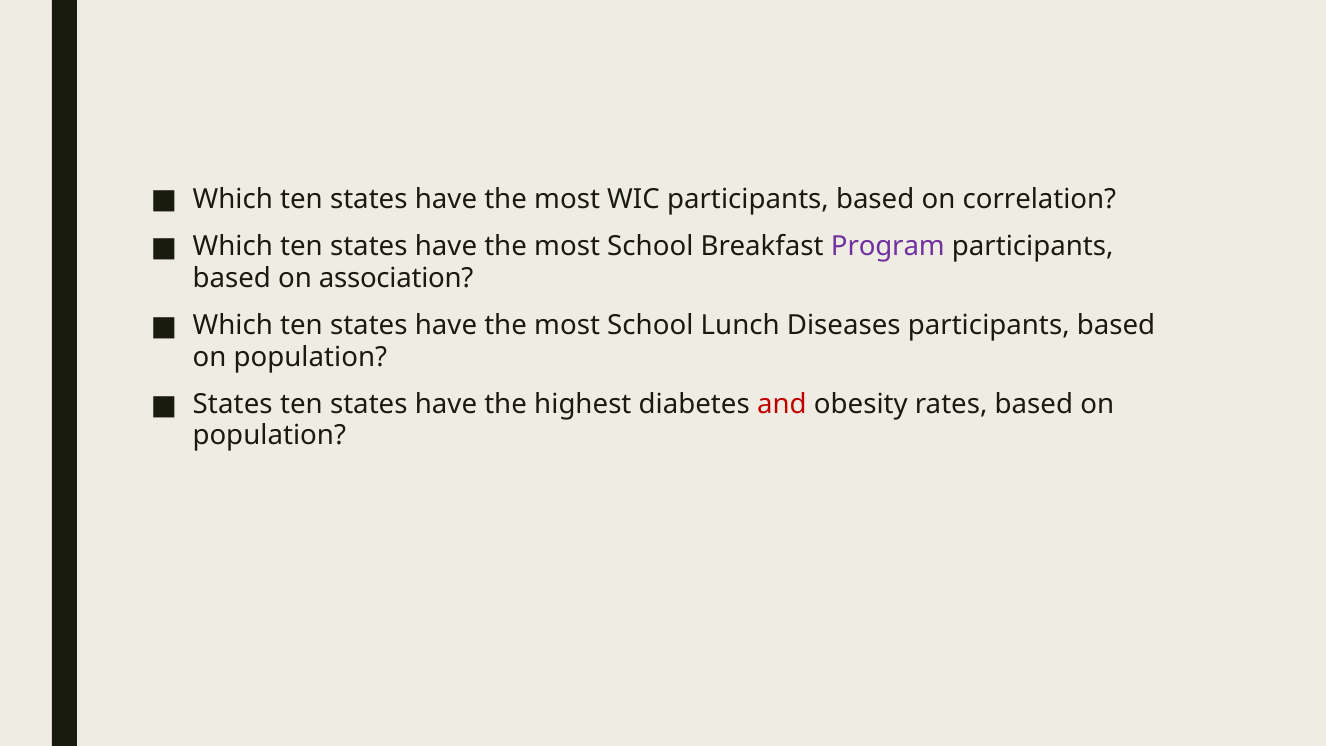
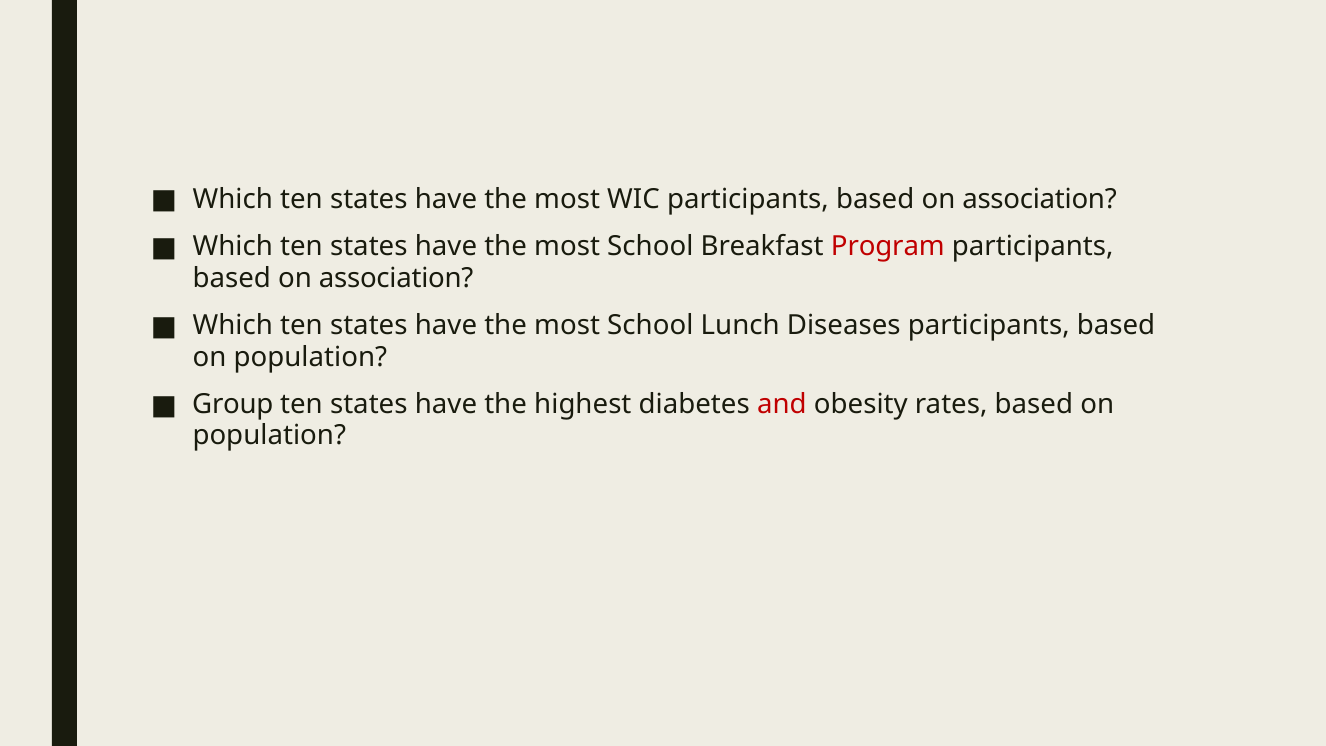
correlation: correlation -> association (1040, 199)
Program colour: purple -> red (888, 247)
States: States -> Group (233, 405)
